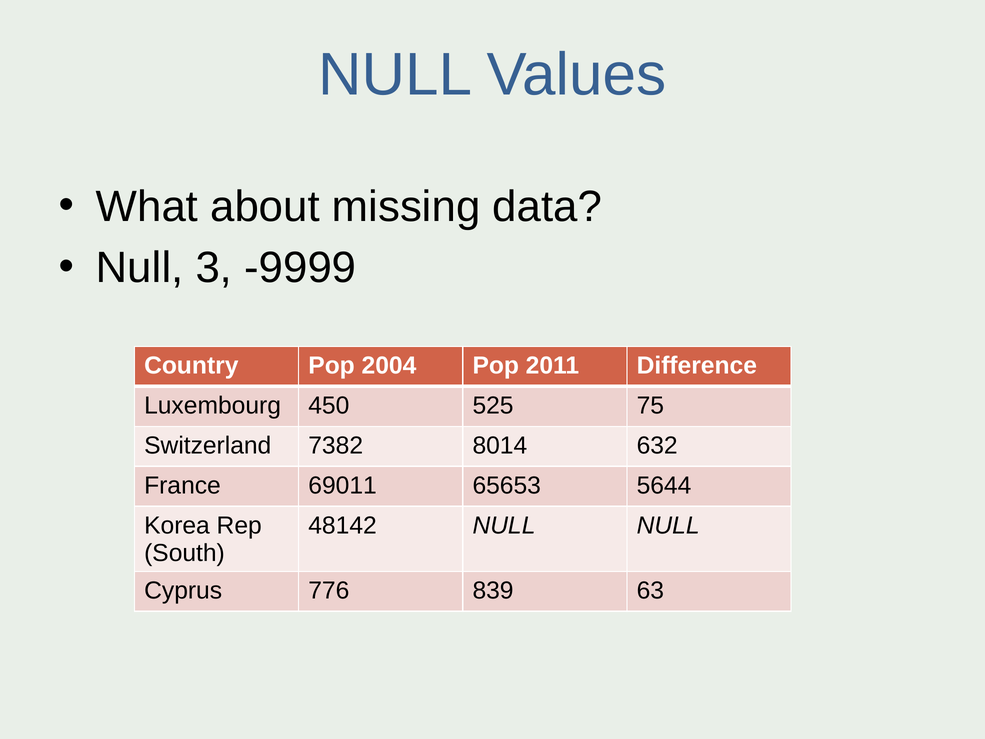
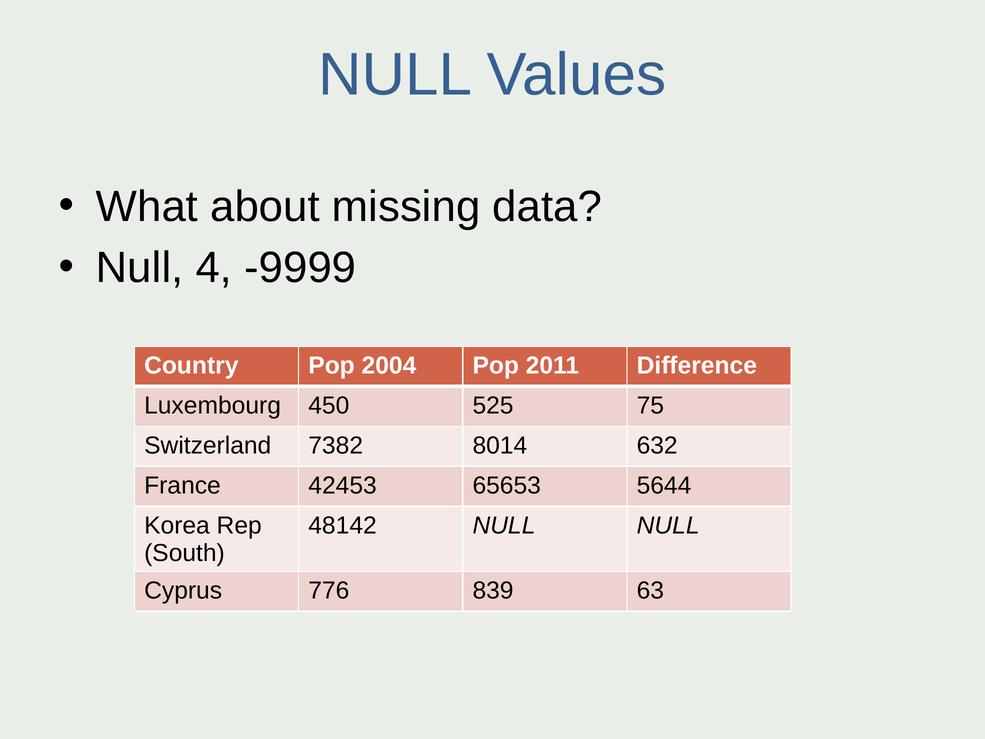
3: 3 -> 4 (214, 268)
69011: 69011 -> 42453 (343, 485)
